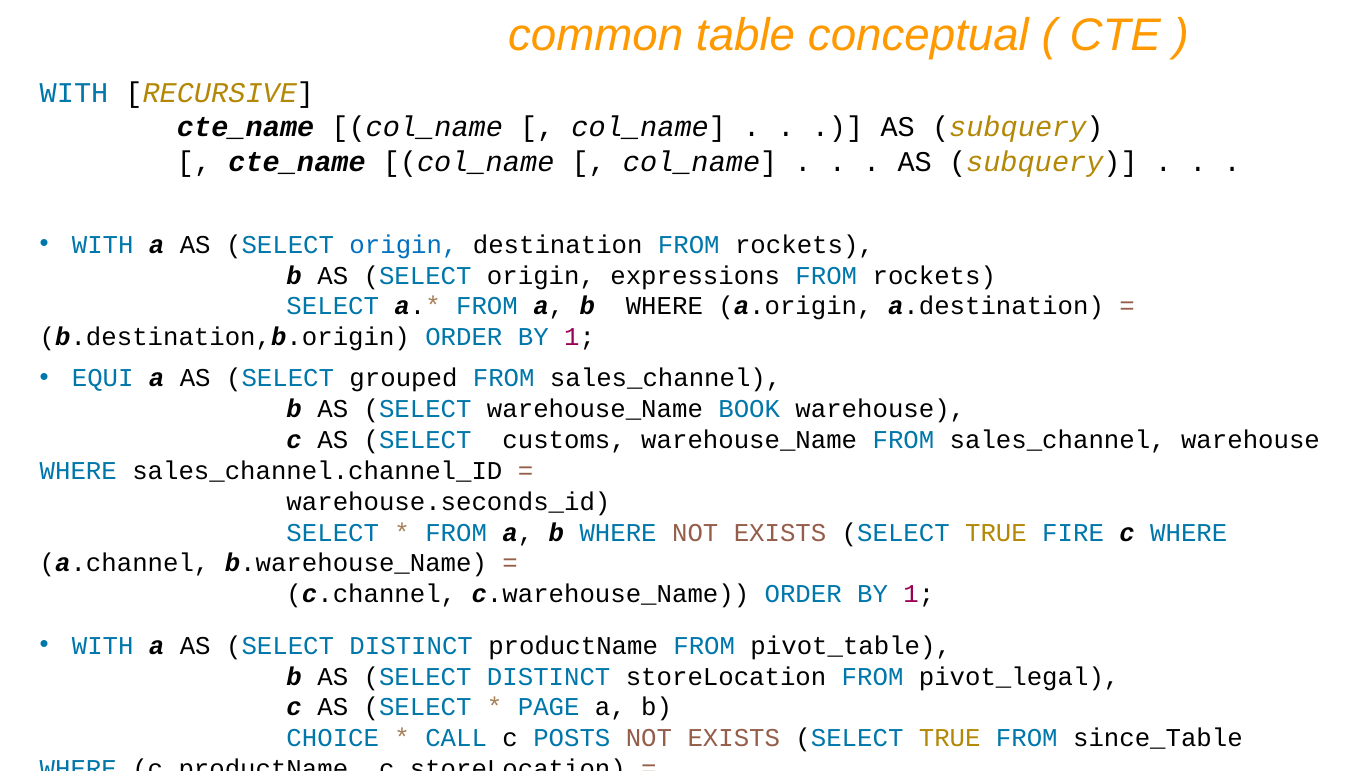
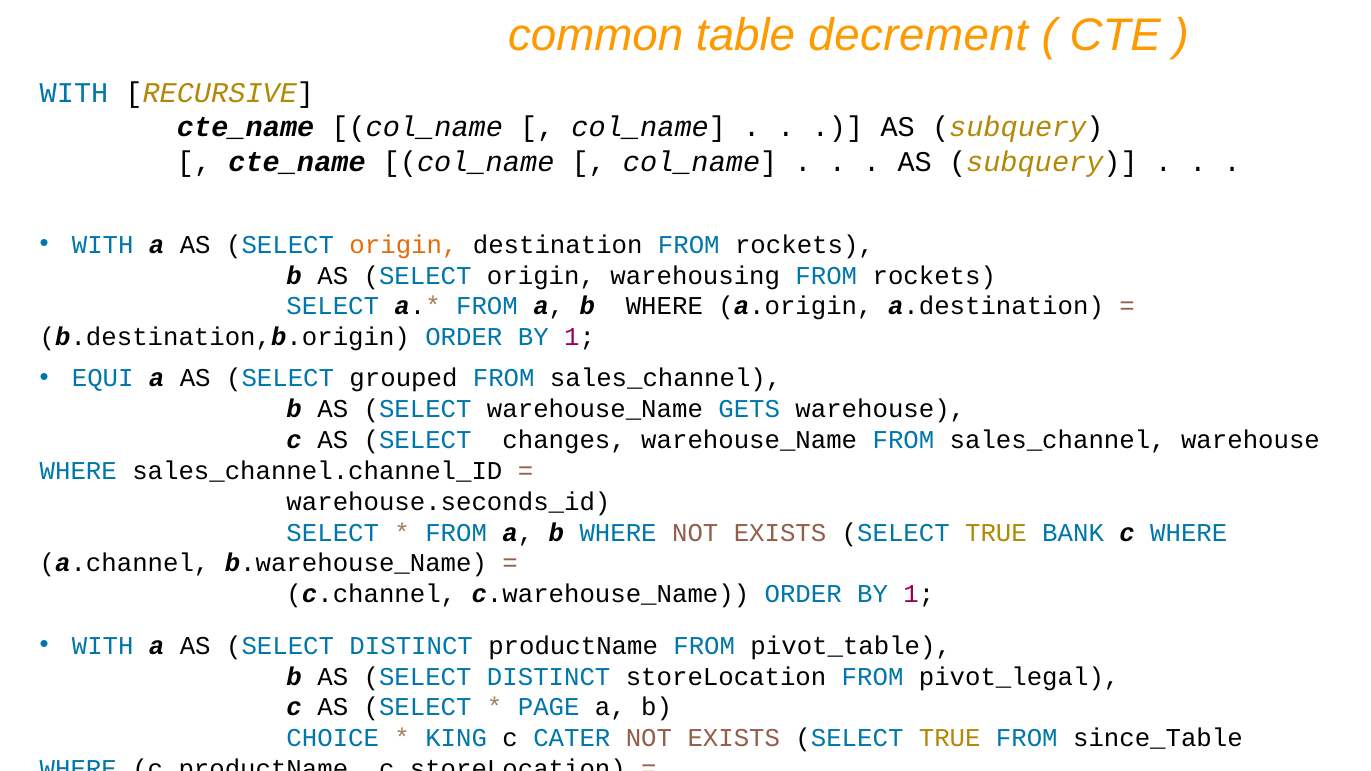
conceptual: conceptual -> decrement (918, 36)
origin colour: blue -> orange (403, 245)
expressions: expressions -> warehousing (695, 276)
BOOK: BOOK -> GETS (749, 409)
customs: customs -> changes (564, 440)
FIRE: FIRE -> BANK (1073, 533)
CALL: CALL -> KING (456, 738)
POSTS: POSTS -> CATER (572, 738)
